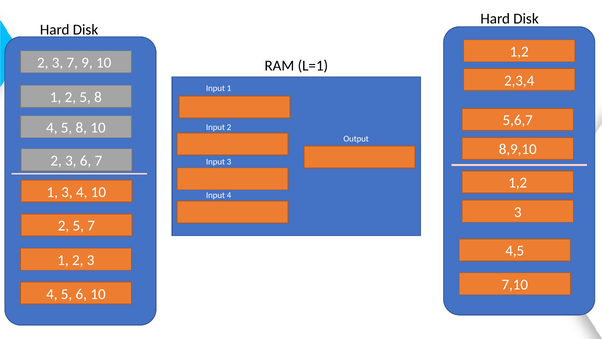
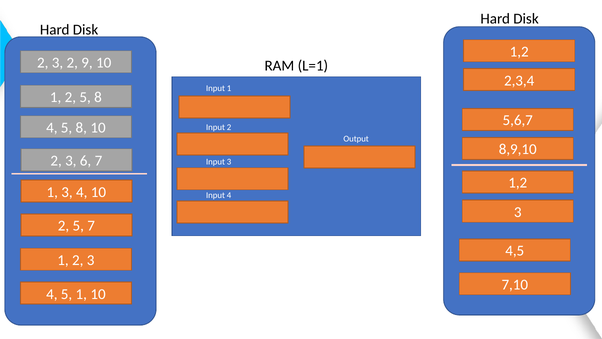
3 7: 7 -> 2 (72, 63)
5 6: 6 -> 1 (81, 294)
